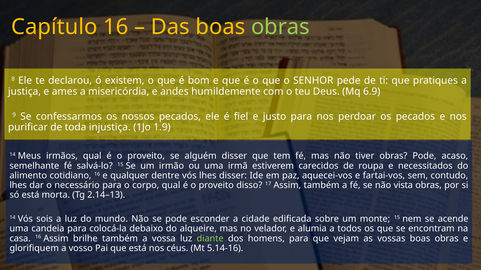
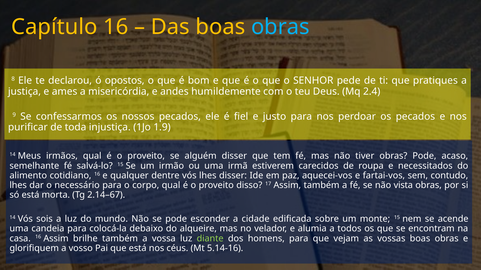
obras colour: light green -> light blue (280, 27)
existem: existem -> opostos (125, 81)
6.9: 6.9 -> 2.4 (372, 92)
2.14–13: 2.14–13 -> 2.14–67 (106, 195)
